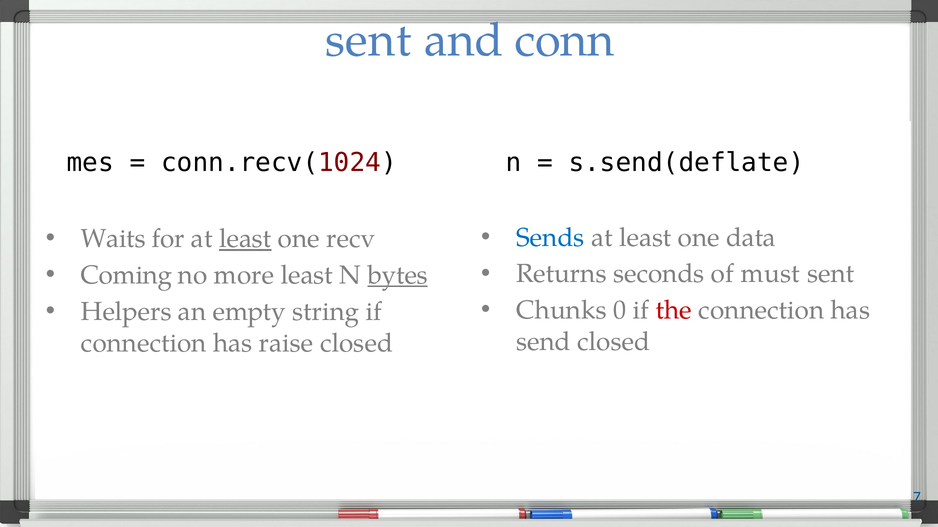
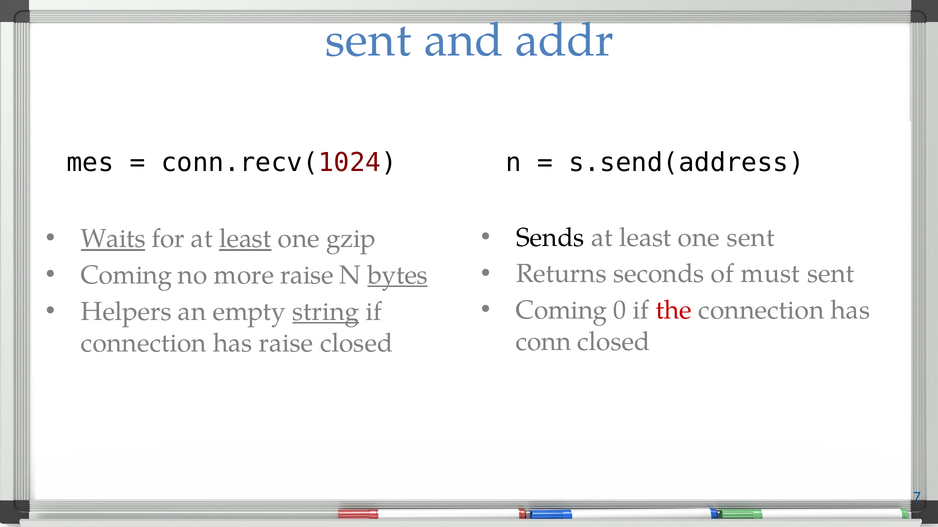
conn: conn -> addr (565, 40)
s.send(deflate: s.send(deflate -> s.send(address (686, 163)
Sends colour: blue -> black (550, 238)
one data: data -> sent (751, 238)
Waits underline: none -> present (113, 239)
recv: recv -> gzip (351, 239)
more least: least -> raise (307, 276)
Chunks: Chunks -> Coming (562, 311)
string underline: none -> present (326, 312)
send: send -> conn (544, 342)
